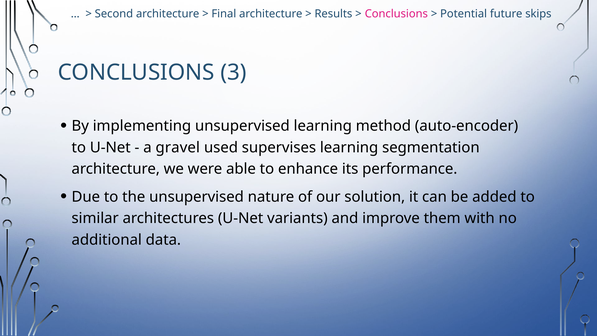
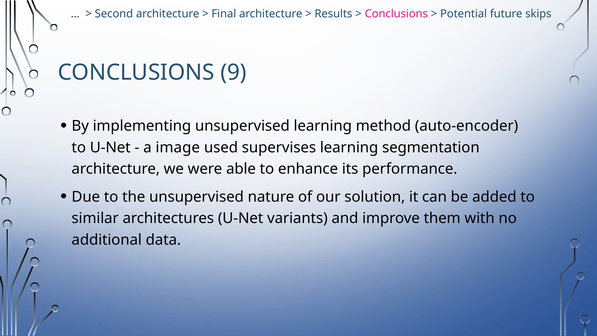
3: 3 -> 9 (234, 72)
gravel: gravel -> image (178, 147)
